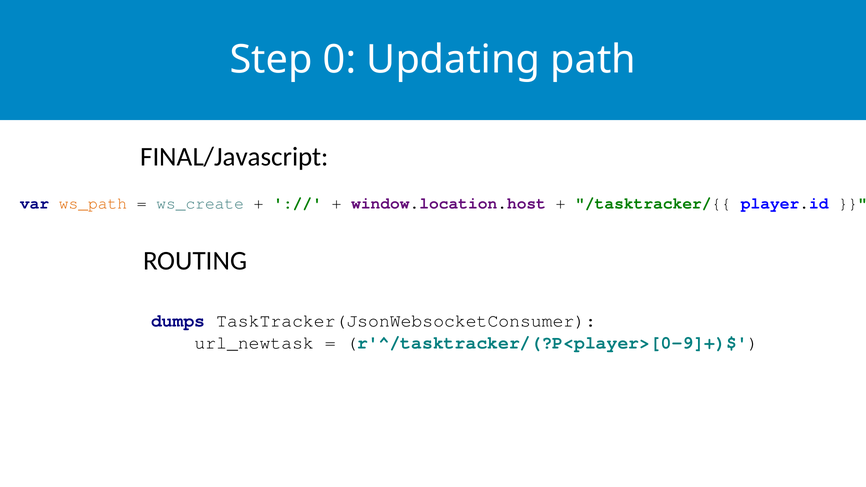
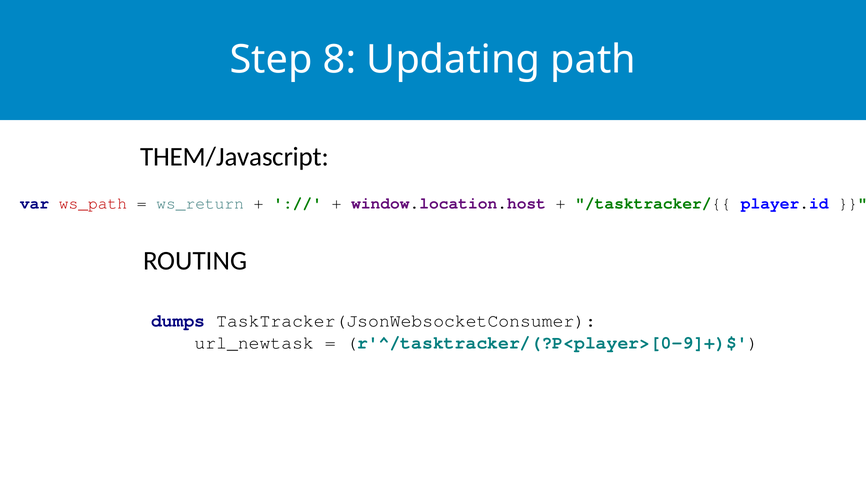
0: 0 -> 8 (340, 60)
FINAL/Javascript: FINAL/Javascript -> THEM/Javascript (235, 157)
ws_path colour: orange -> red (93, 204)
ws_create: ws_create -> ws_return (200, 204)
